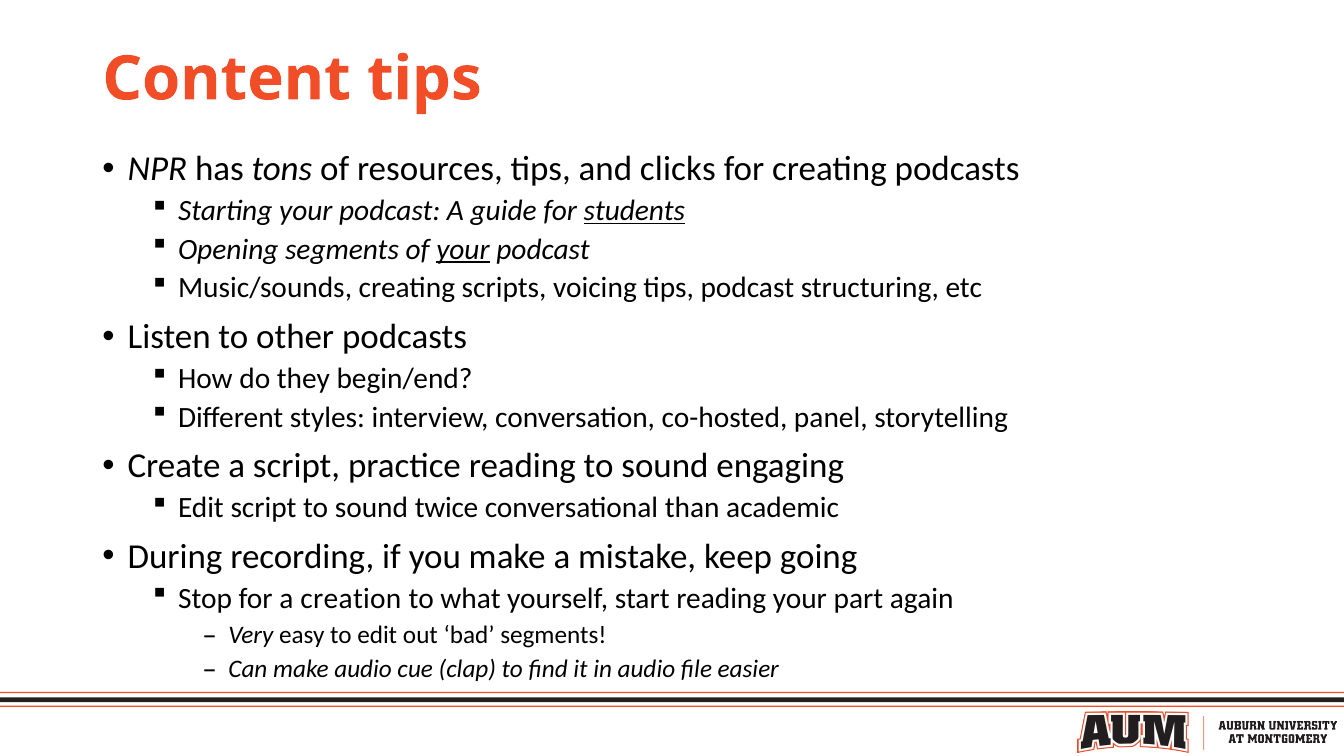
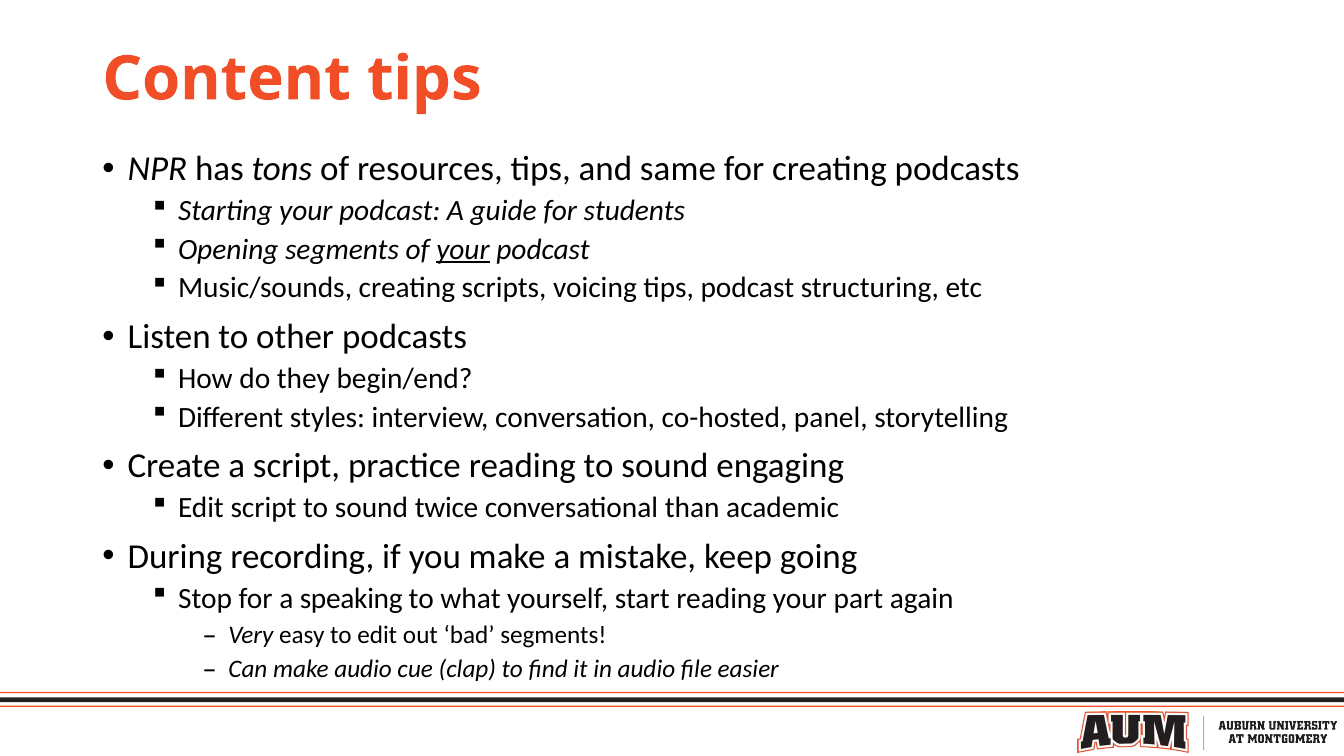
clicks: clicks -> same (678, 169)
students underline: present -> none (634, 211)
creation: creation -> speaking (351, 599)
